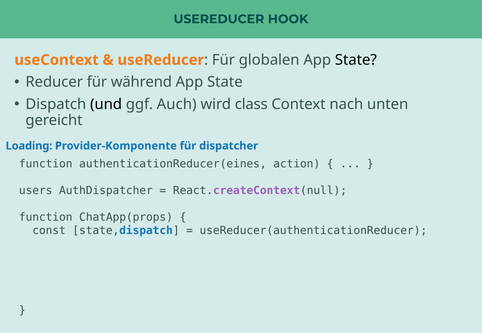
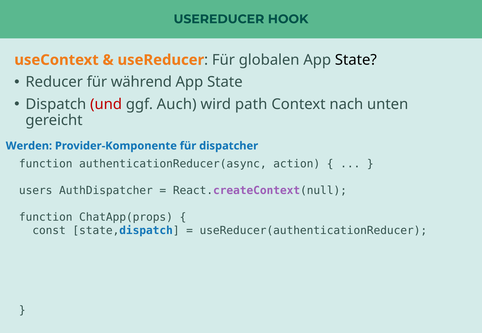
und colour: black -> red (106, 104)
class: class -> path (251, 104)
Loading: Loading -> Werden (29, 146)
authenticationReducer(eines: authenticationReducer(eines -> authenticationReducer(async (173, 164)
